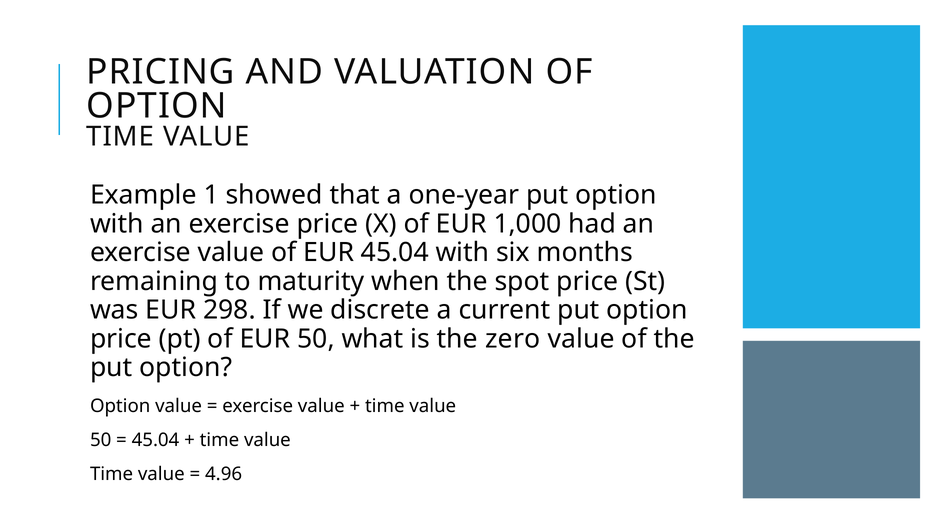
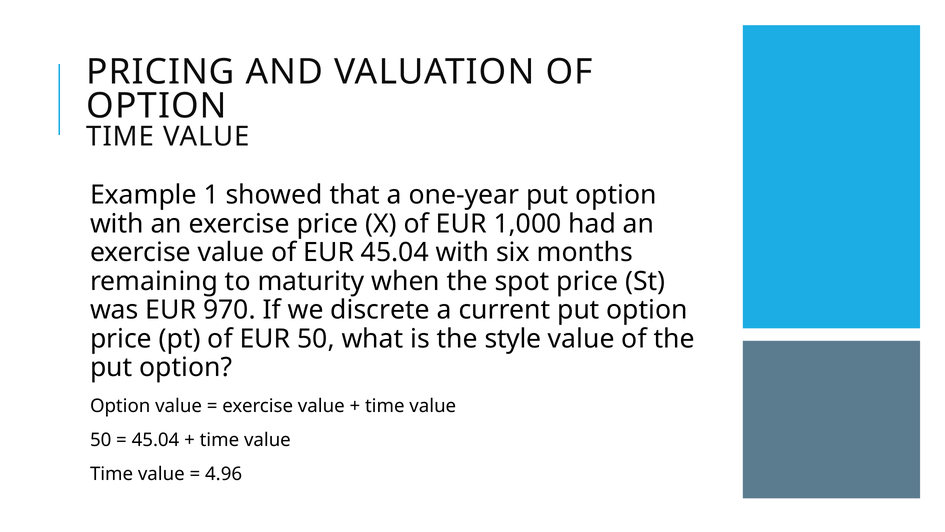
298: 298 -> 970 (229, 310)
zero: zero -> style (513, 339)
